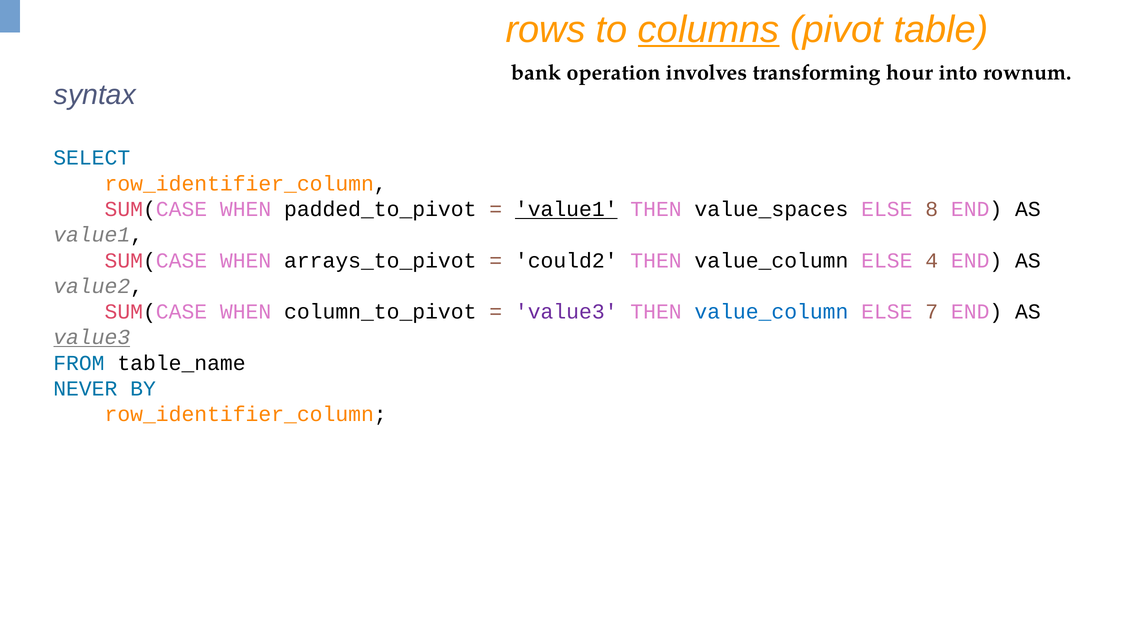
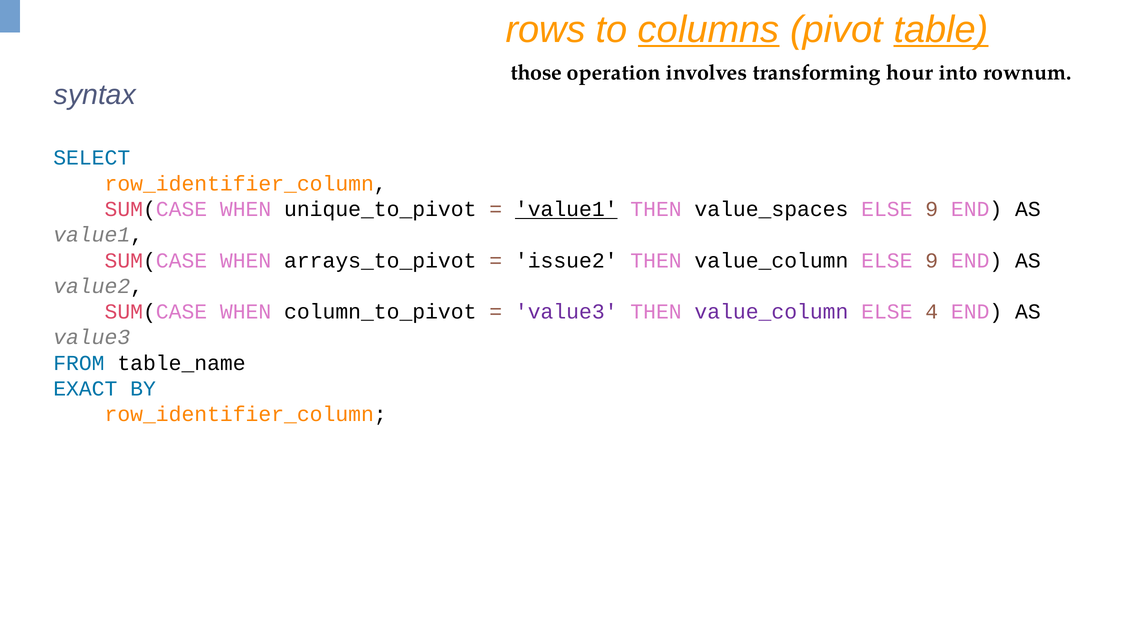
table underline: none -> present (941, 30)
bank: bank -> those (536, 73)
padded_to_pivot: padded_to_pivot -> unique_to_pivot (380, 209)
8: 8 -> 9 (932, 209)
could2: could2 -> issue2 (566, 261)
value_column ELSE 4: 4 -> 9 (932, 261)
value_column colour: blue -> purple (771, 312)
7: 7 -> 4 (932, 312)
value3 underline: present -> none (92, 338)
NEVER: NEVER -> EXACT (85, 389)
